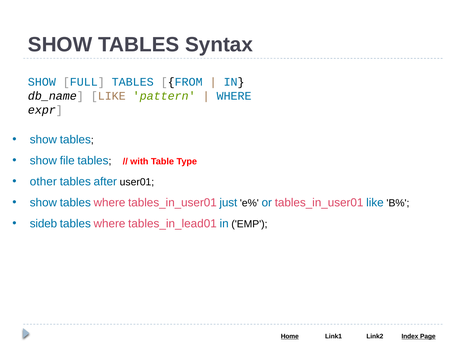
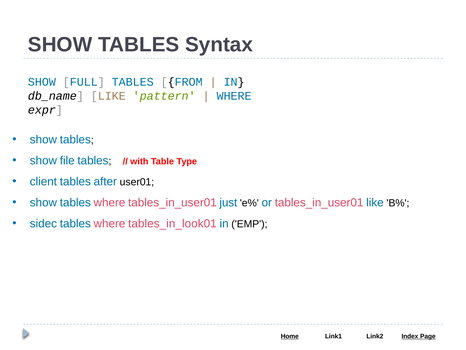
other: other -> client (43, 181)
sideb: sideb -> sidec (43, 223)
tables_in_lead01: tables_in_lead01 -> tables_in_look01 (172, 223)
